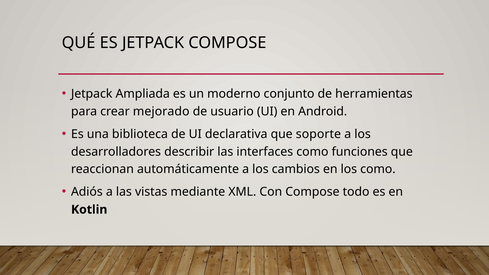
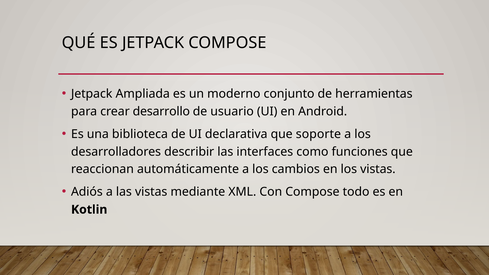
mejorado: mejorado -> desarrollo (161, 111)
los como: como -> vistas (378, 169)
